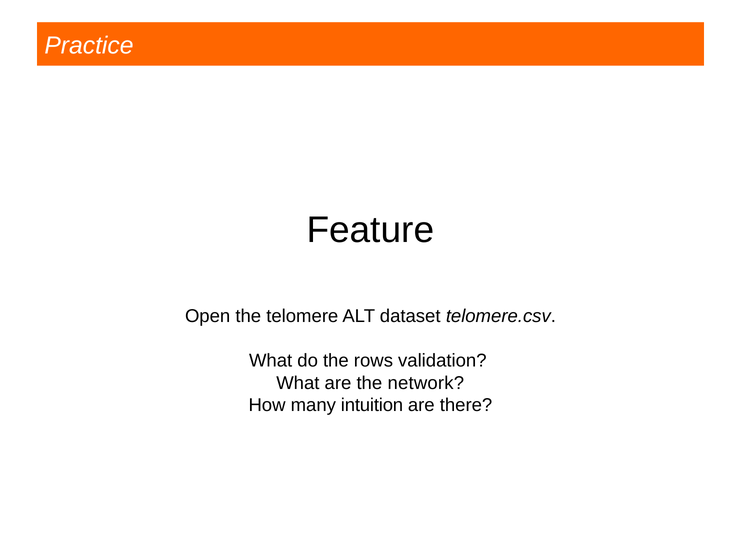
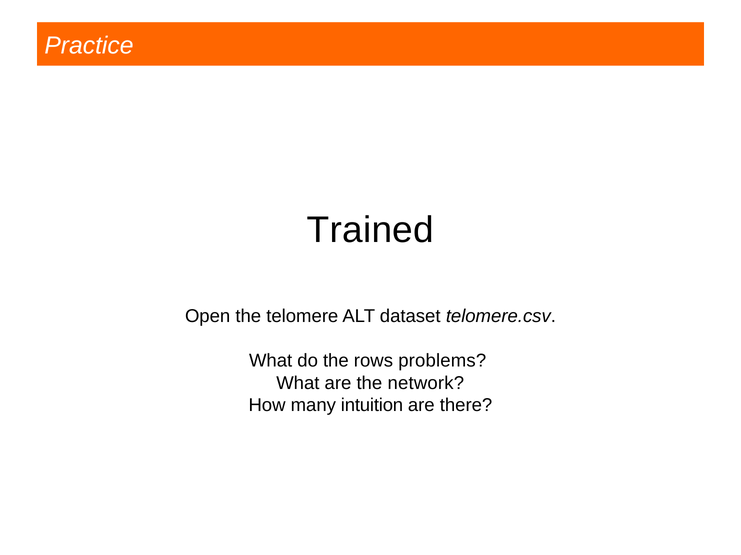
Feature: Feature -> Trained (370, 230)
validation: validation -> problems (442, 361)
